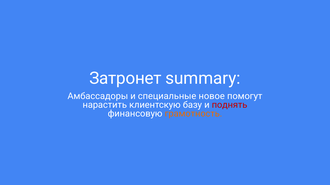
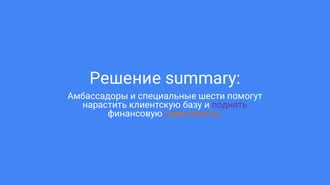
Затронет: Затронет -> Решение (125, 78)
новое: новое -> шести (212, 96)
поднять colour: red -> purple (230, 105)
